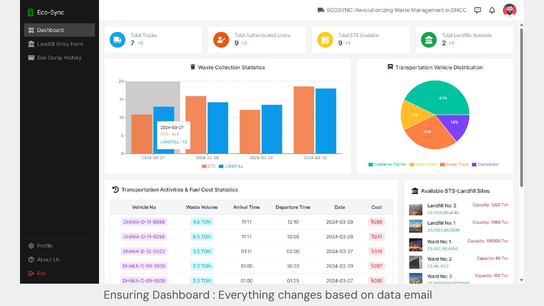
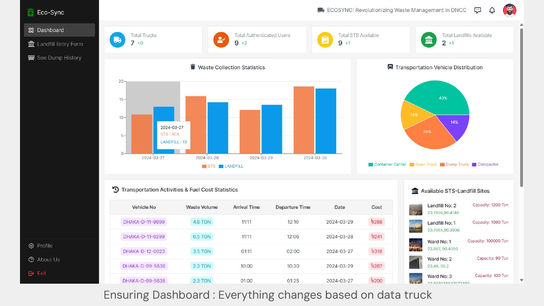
email: email -> truck (418, 295)
